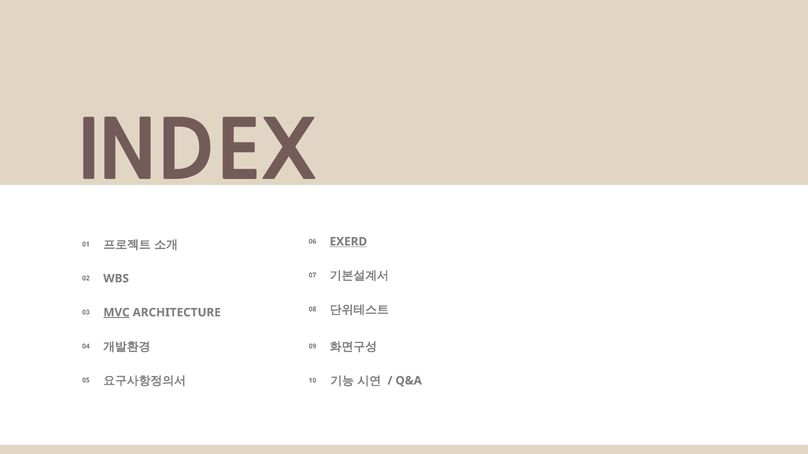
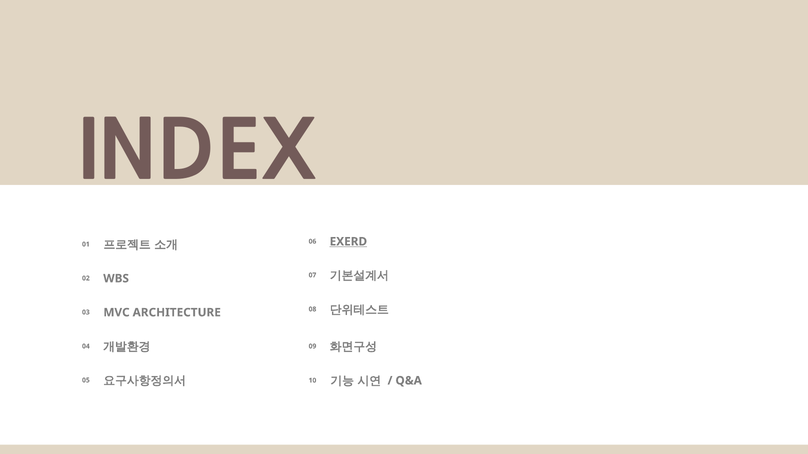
MVC underline: present -> none (116, 313)
